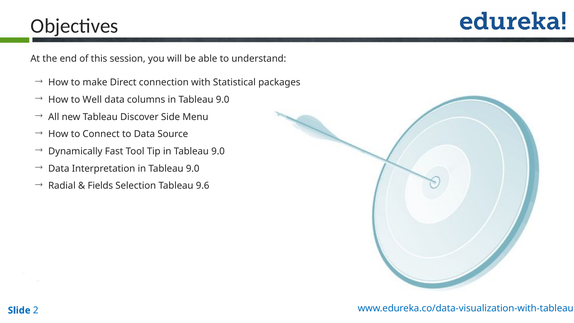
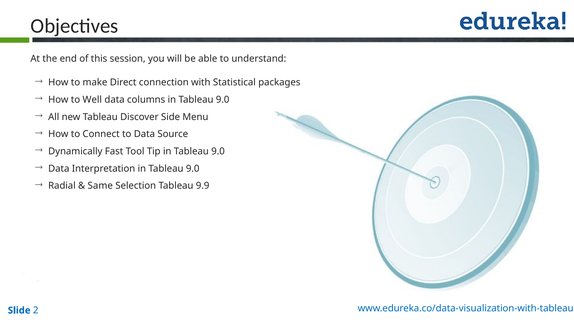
Fields: Fields -> Same (100, 186)
9.6: 9.6 -> 9.9 (203, 186)
